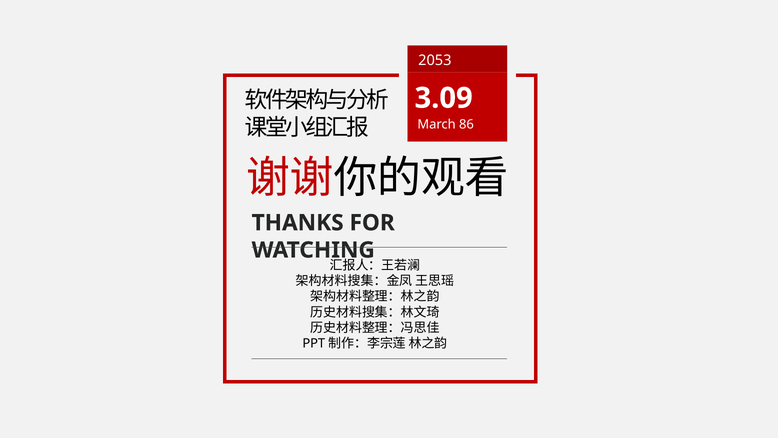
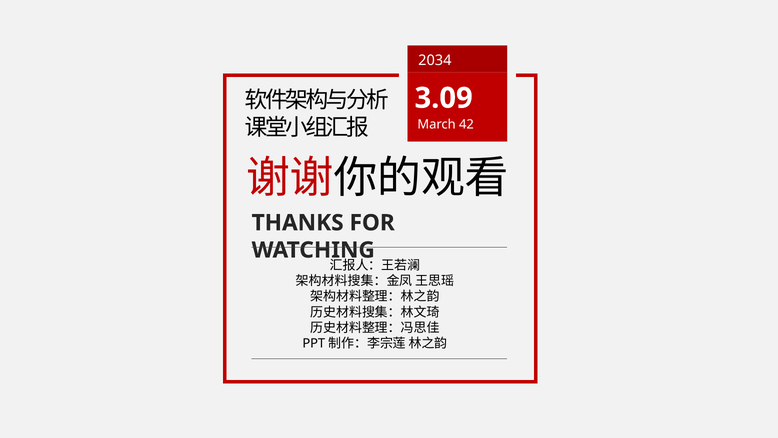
2053: 2053 -> 2034 (435, 60)
86: 86 -> 42 (466, 124)
